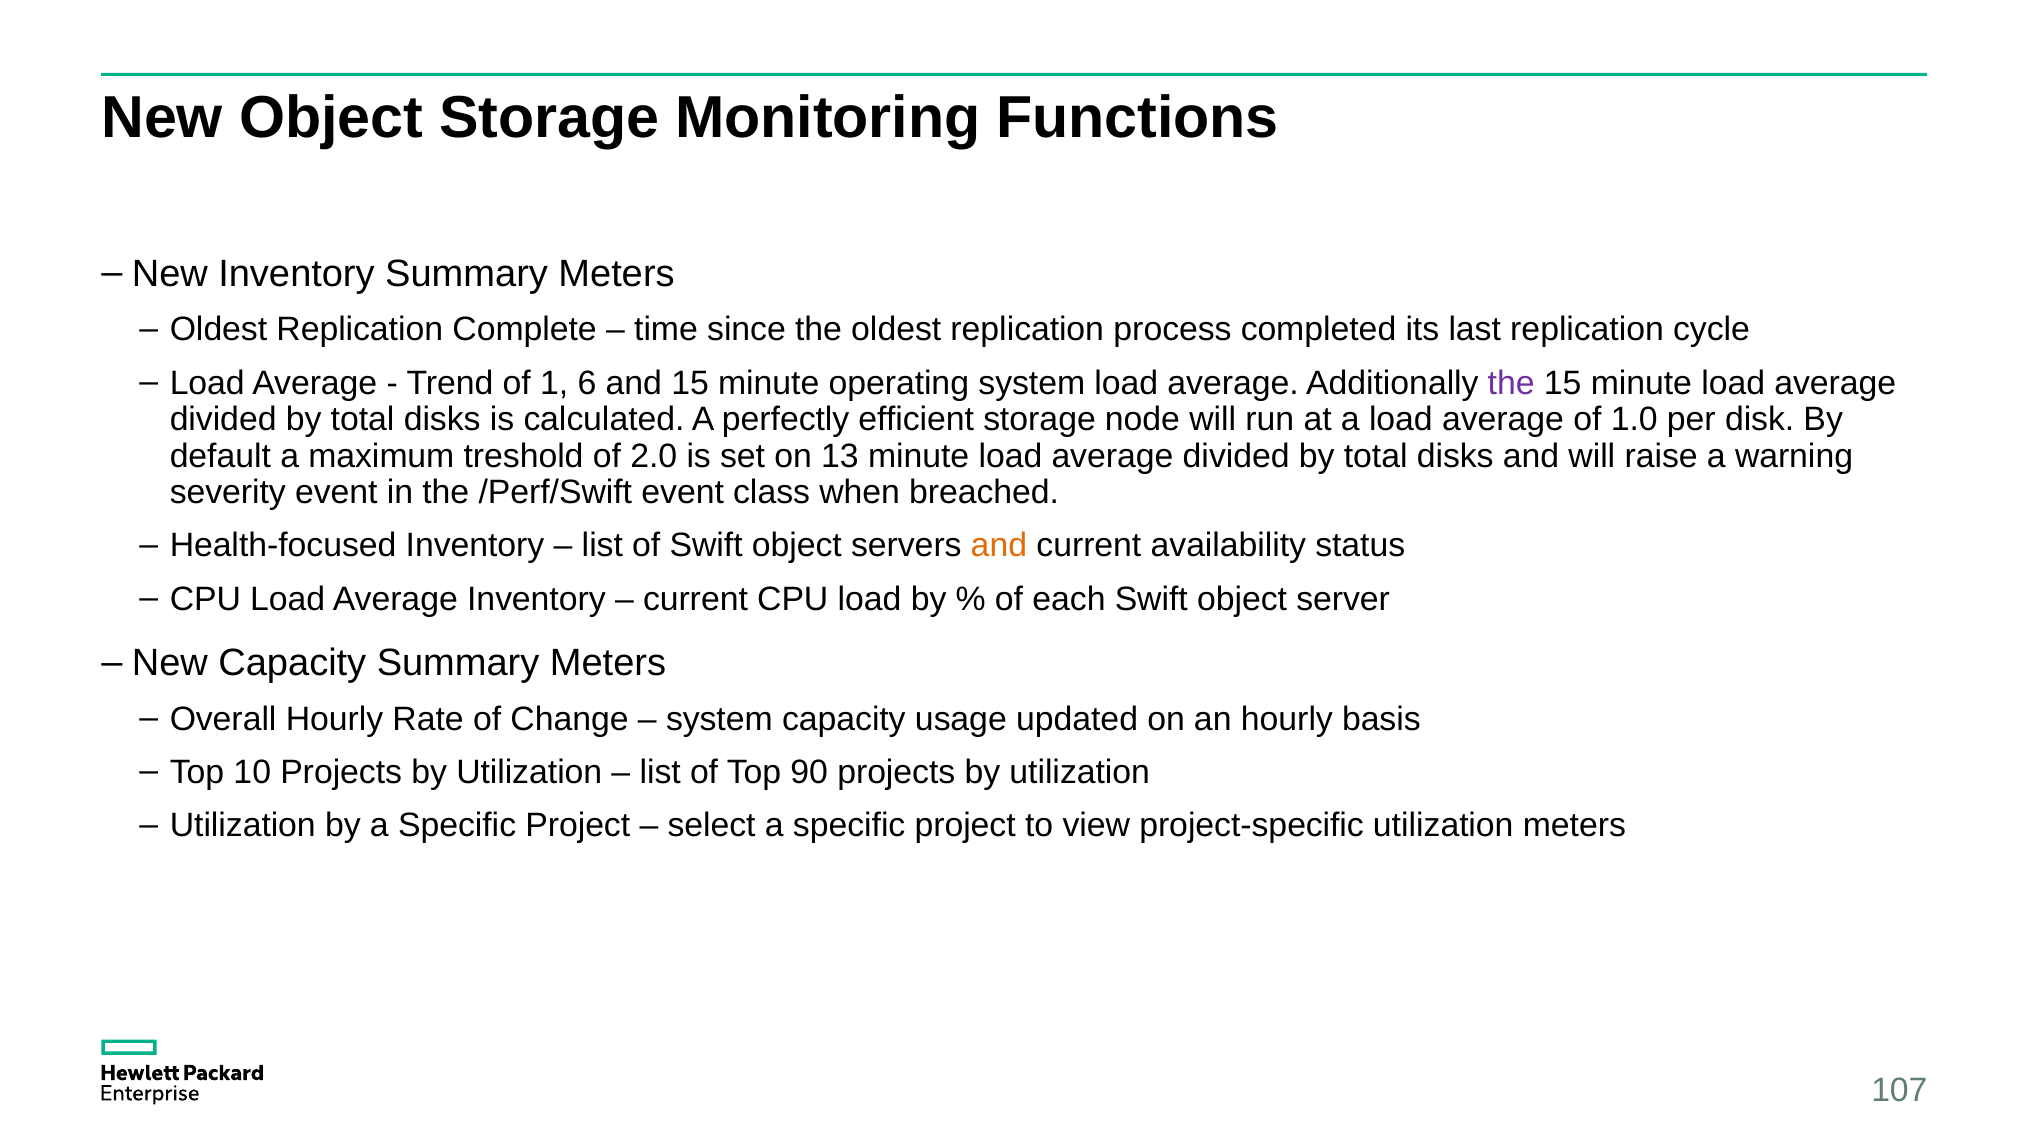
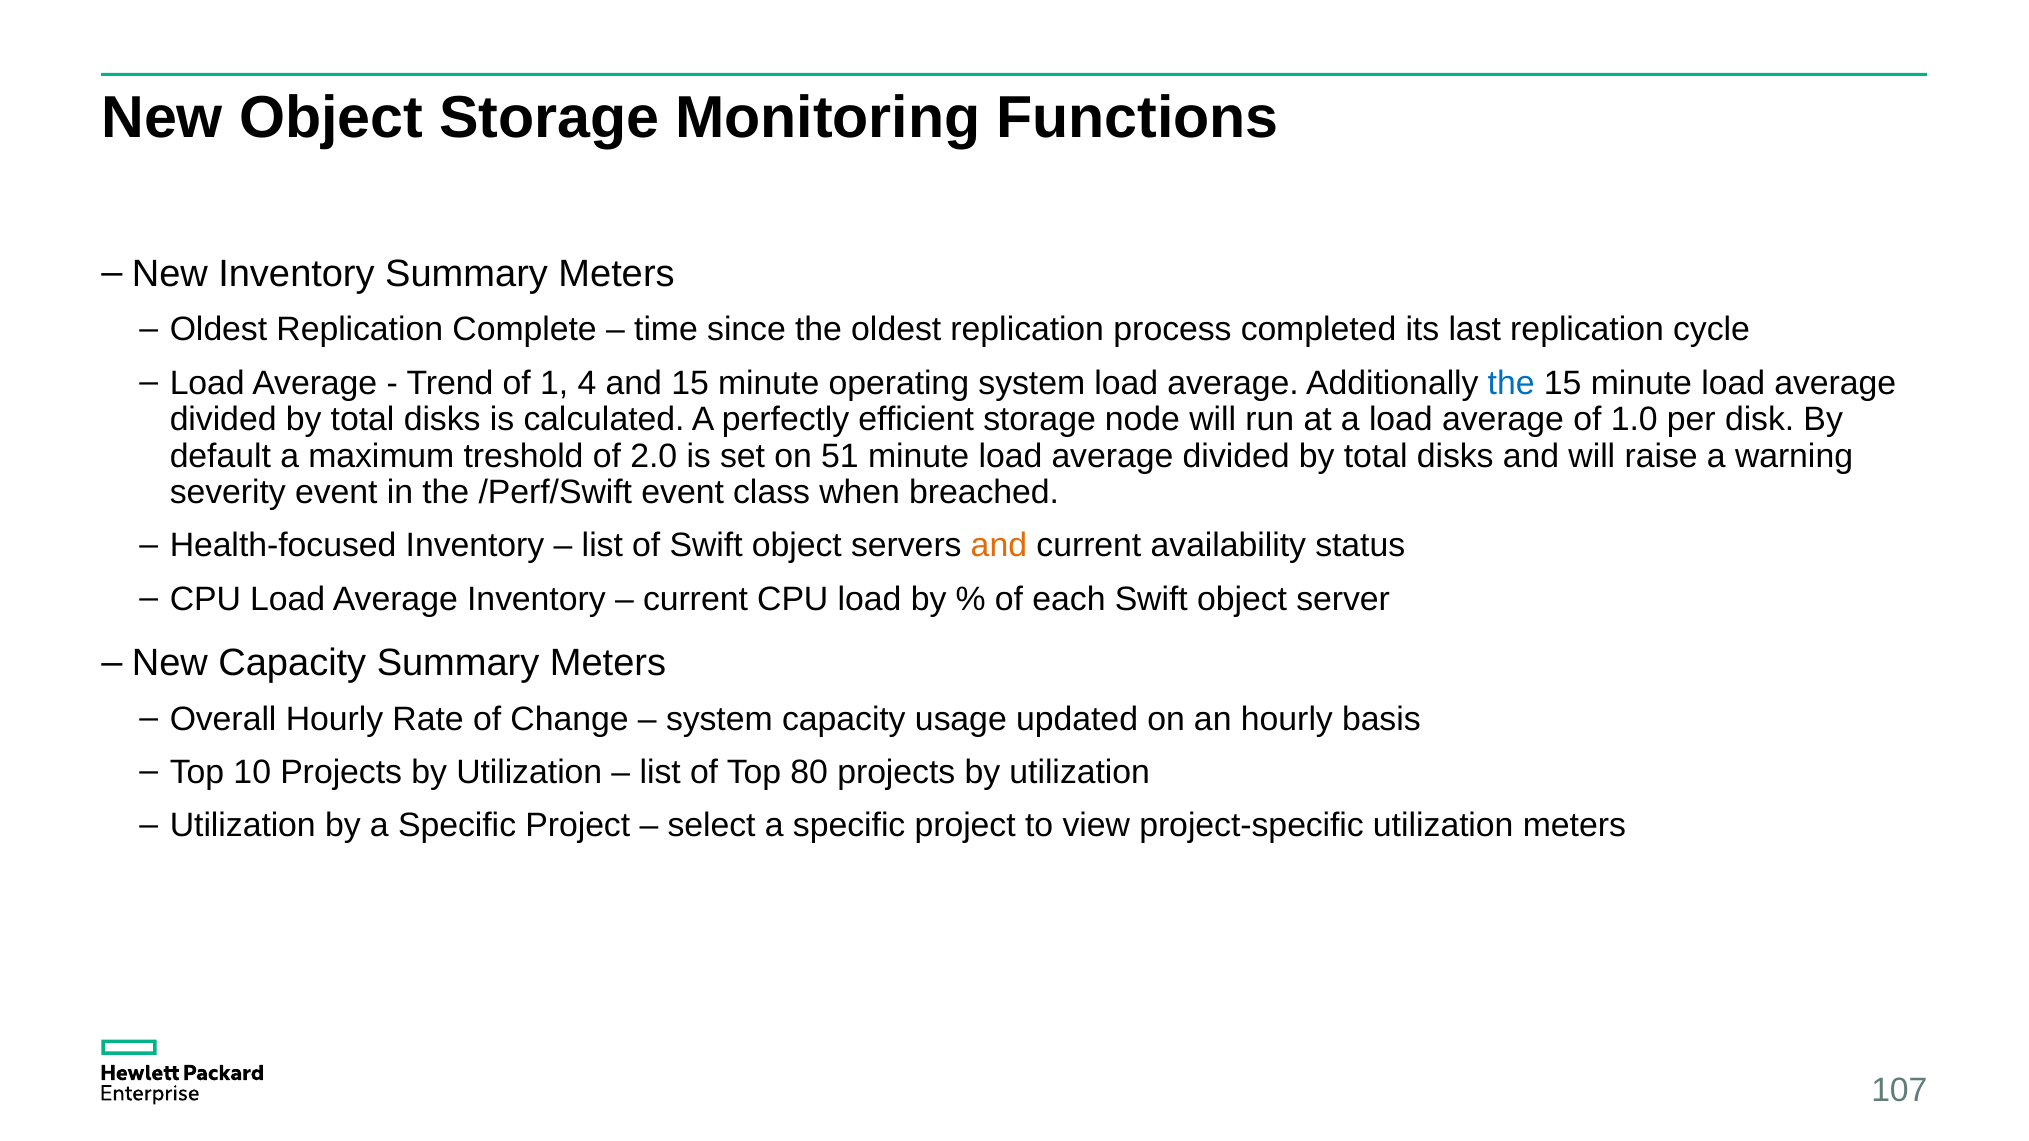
6: 6 -> 4 (587, 383)
the colour: purple -> blue (1511, 383)
13: 13 -> 51 (840, 456)
90: 90 -> 80 (809, 772)
